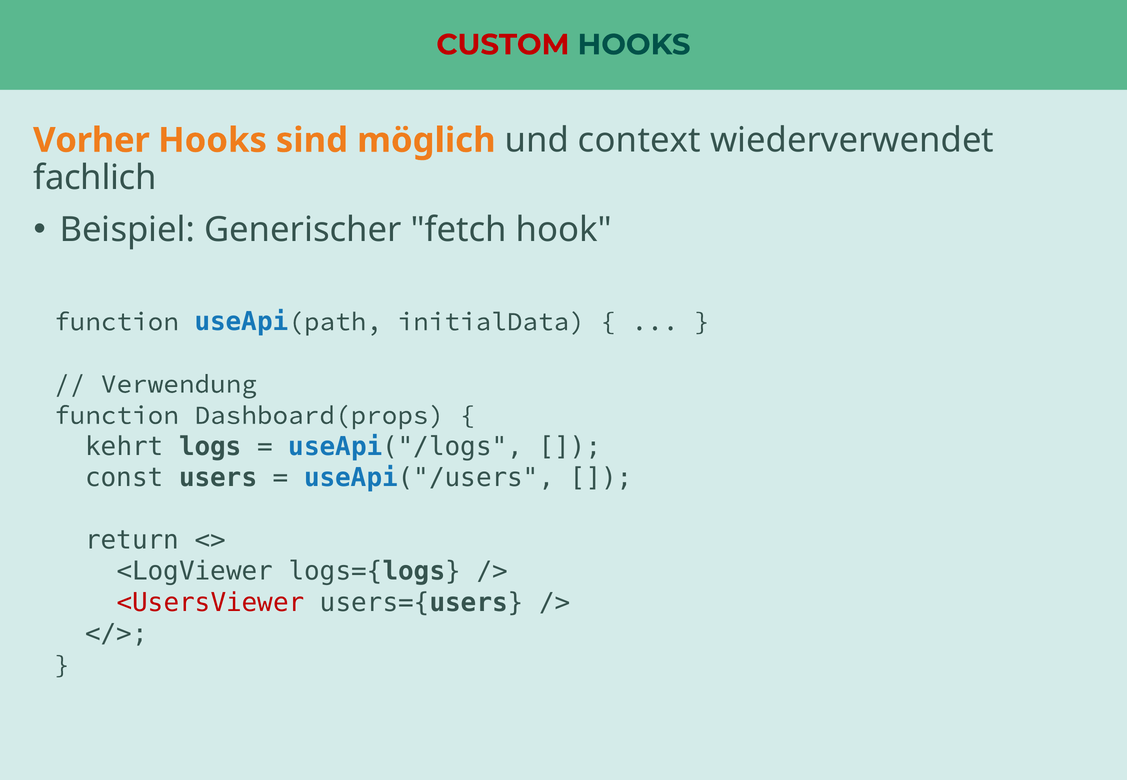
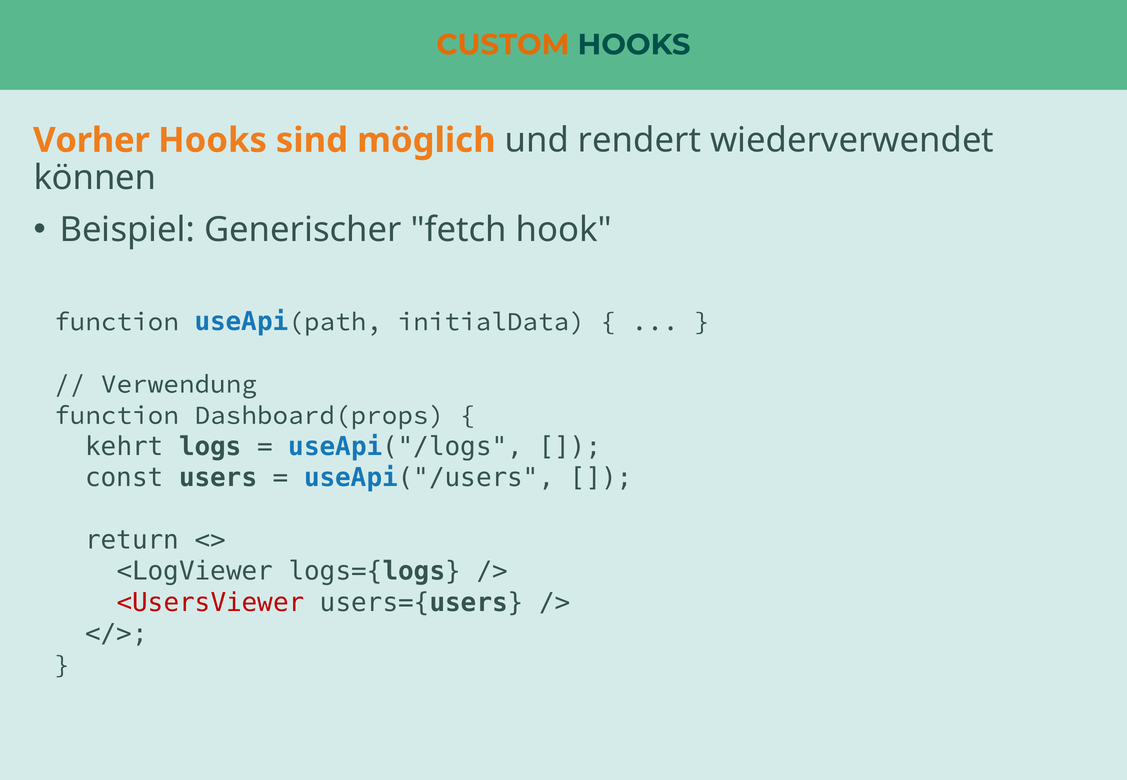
CUSTOM colour: red -> orange (503, 45)
context: context -> rendert (640, 140)
fachlich: fachlich -> können (95, 178)
